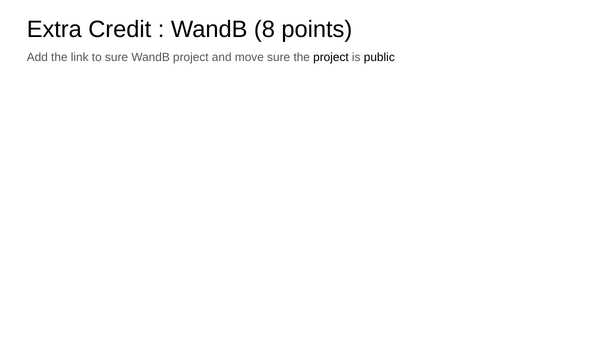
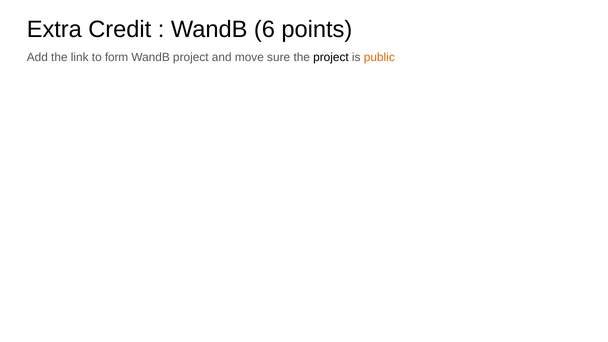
8: 8 -> 6 (264, 30)
to sure: sure -> form (117, 58)
public colour: black -> orange (379, 58)
